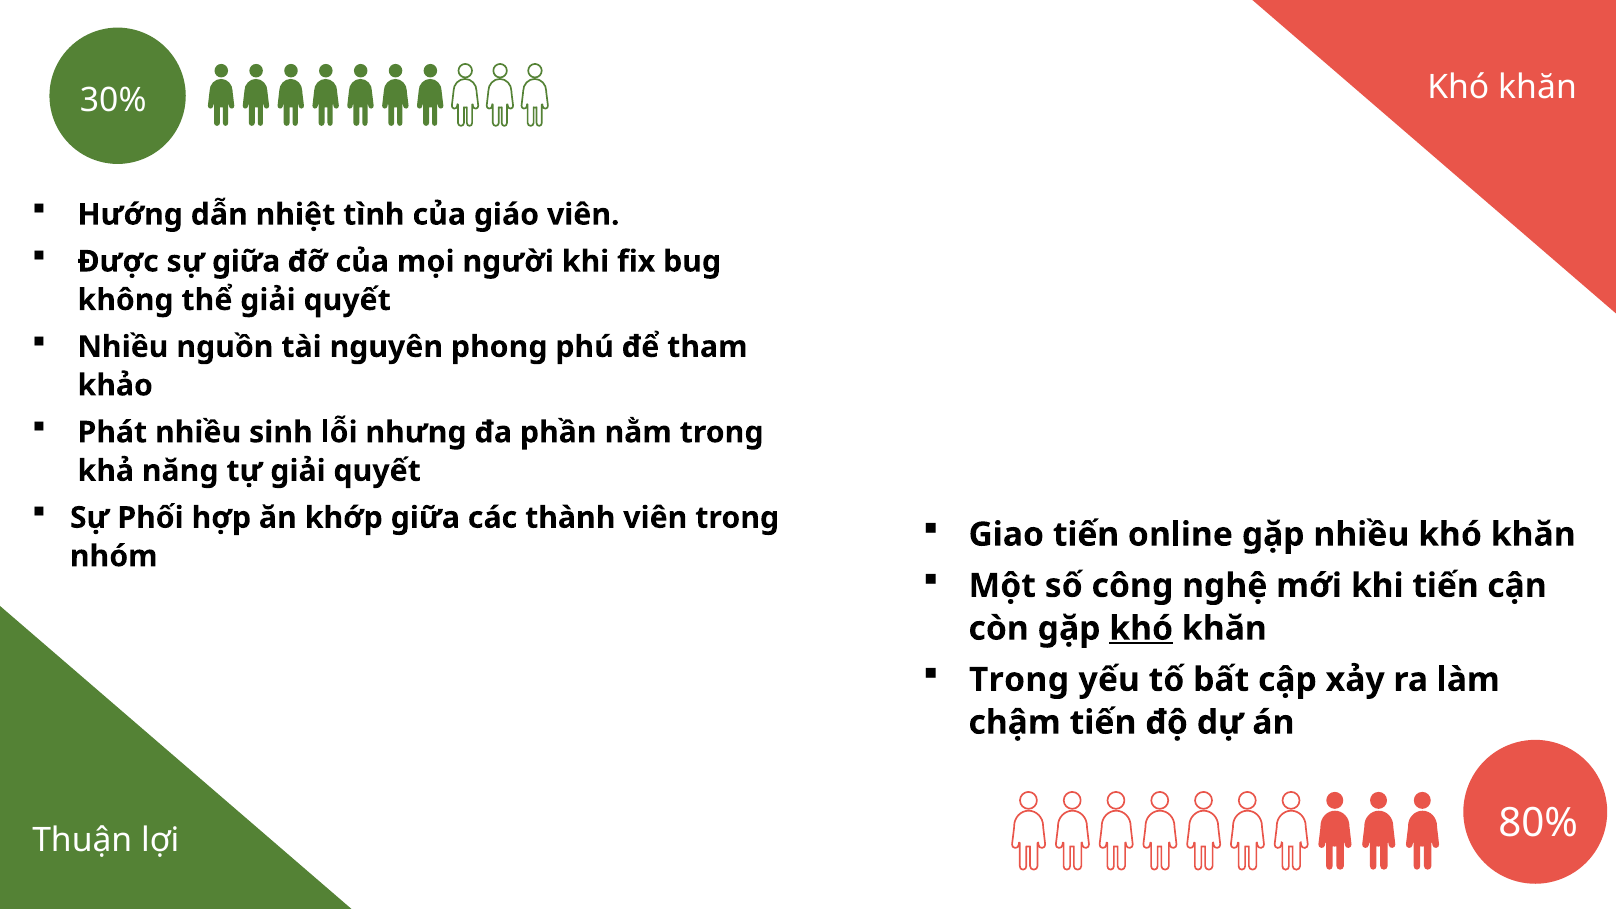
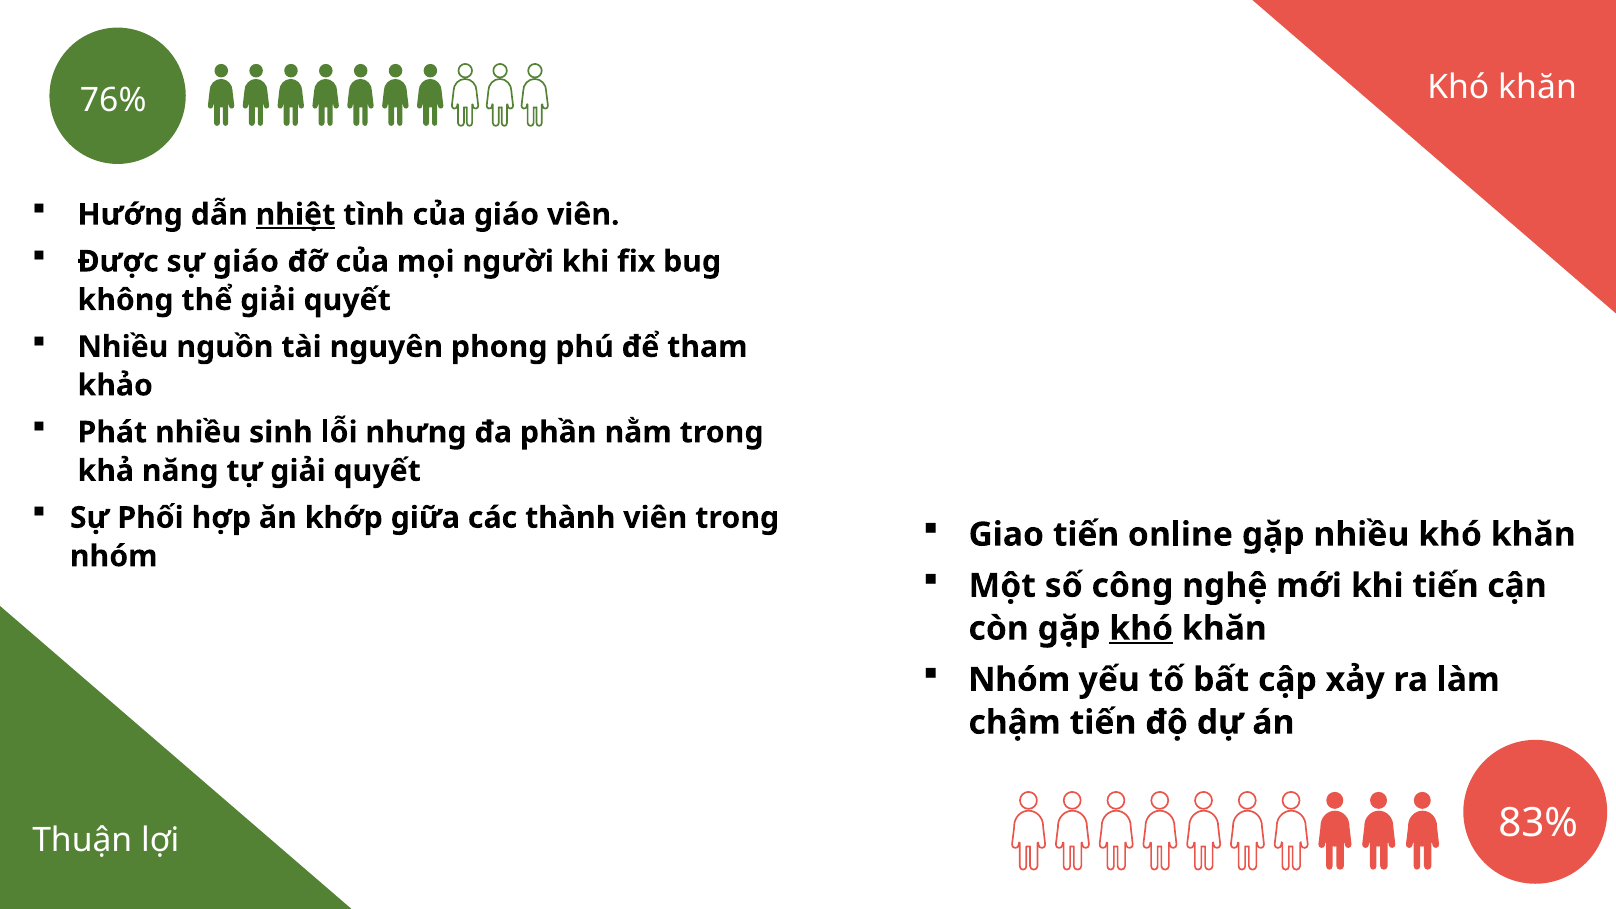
30%: 30% -> 76% (113, 100)
nhiệt underline: none -> present (295, 215)
sự giữa: giữa -> giáo (246, 262)
Trong: Trong -> Nhóm (1019, 680)
80%: 80% -> 83% (1538, 824)
